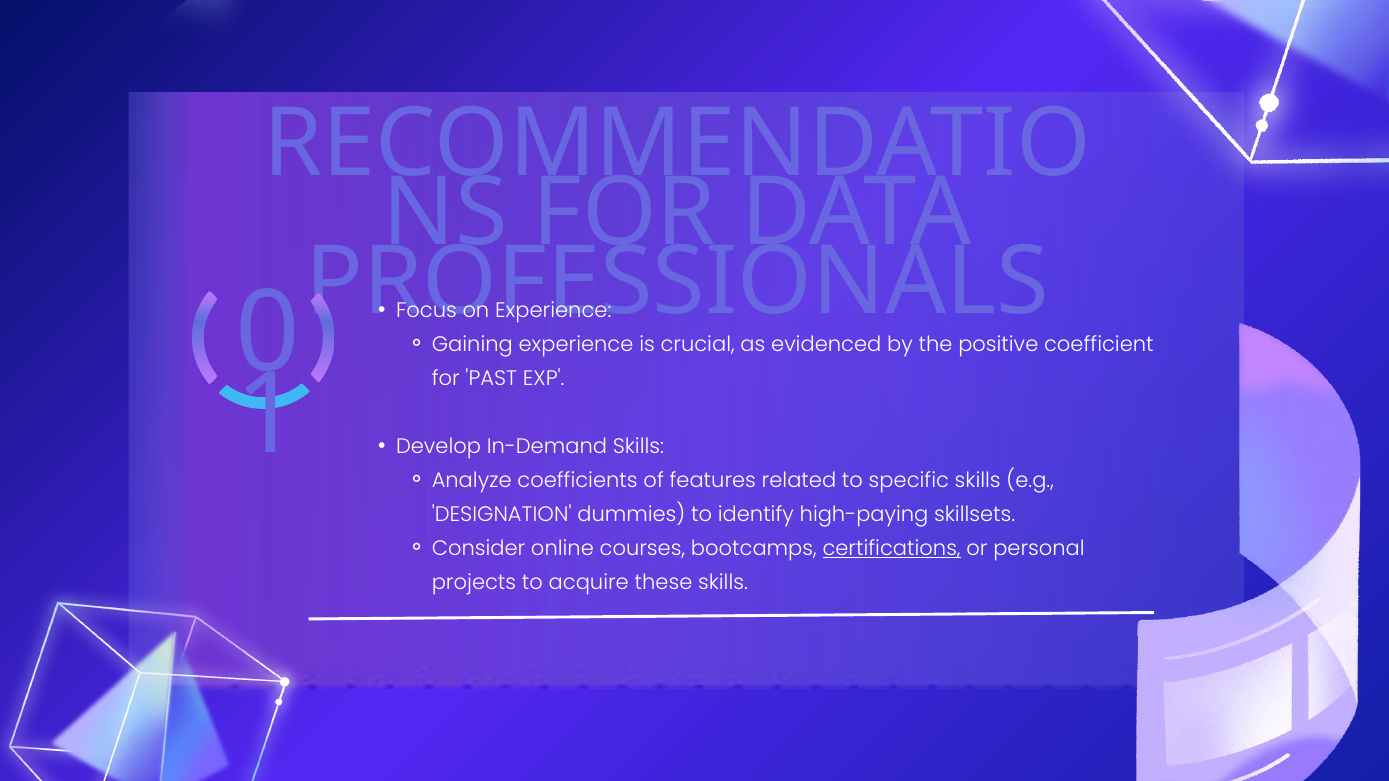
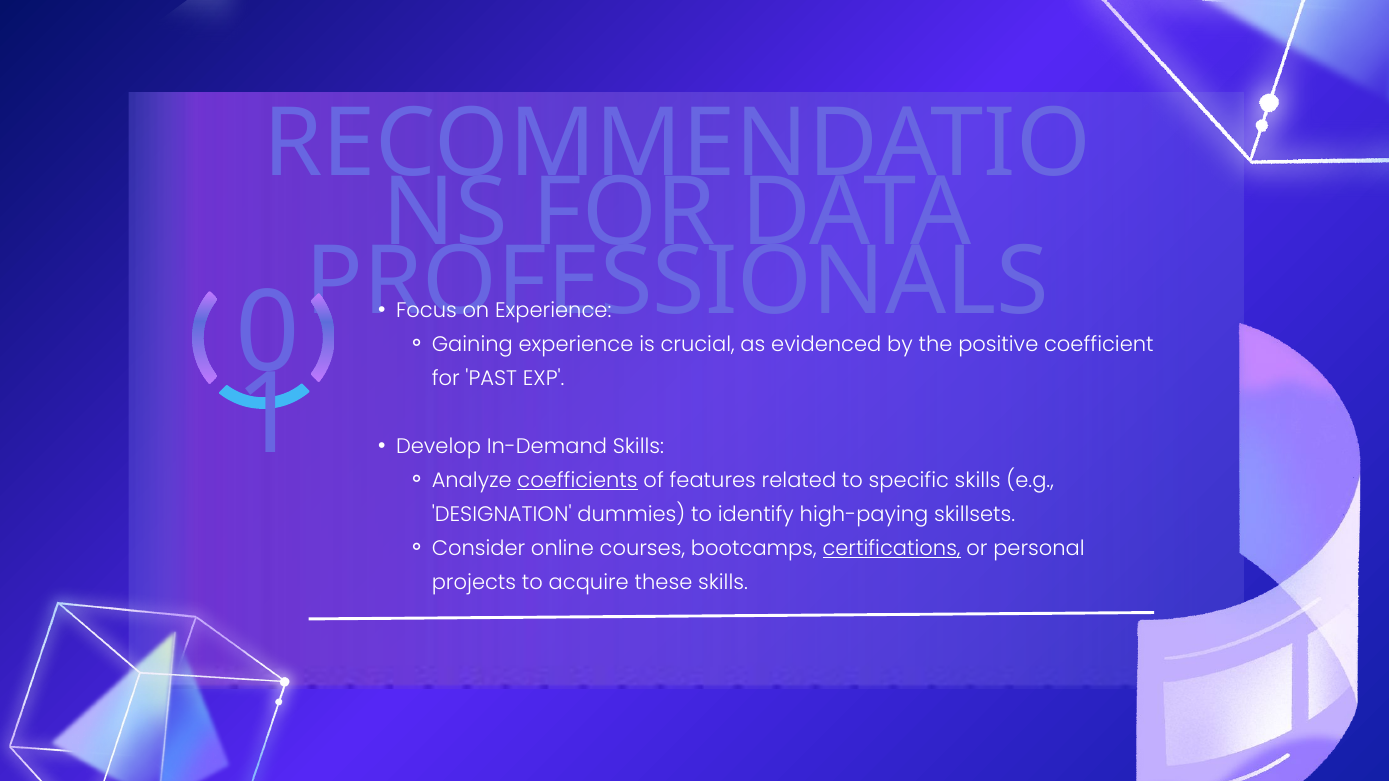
coefficients underline: none -> present (578, 481)
